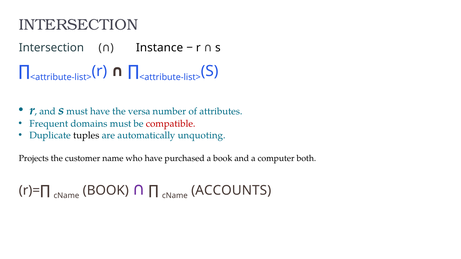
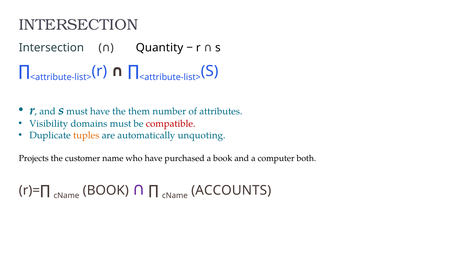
Instance: Instance -> Quantity (160, 48)
versa: versa -> them (139, 112)
Frequent: Frequent -> Visibility (49, 124)
tuples colour: black -> orange (86, 135)
